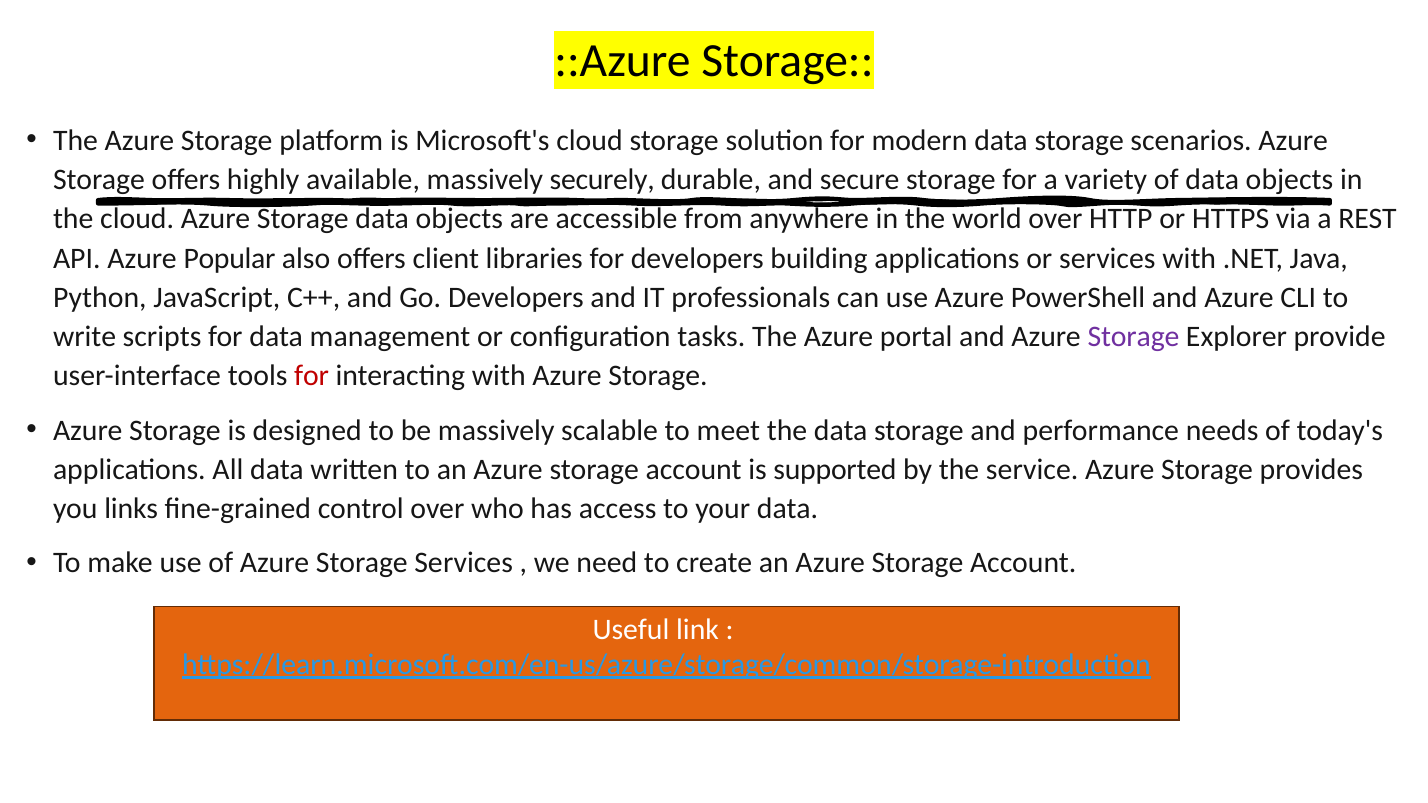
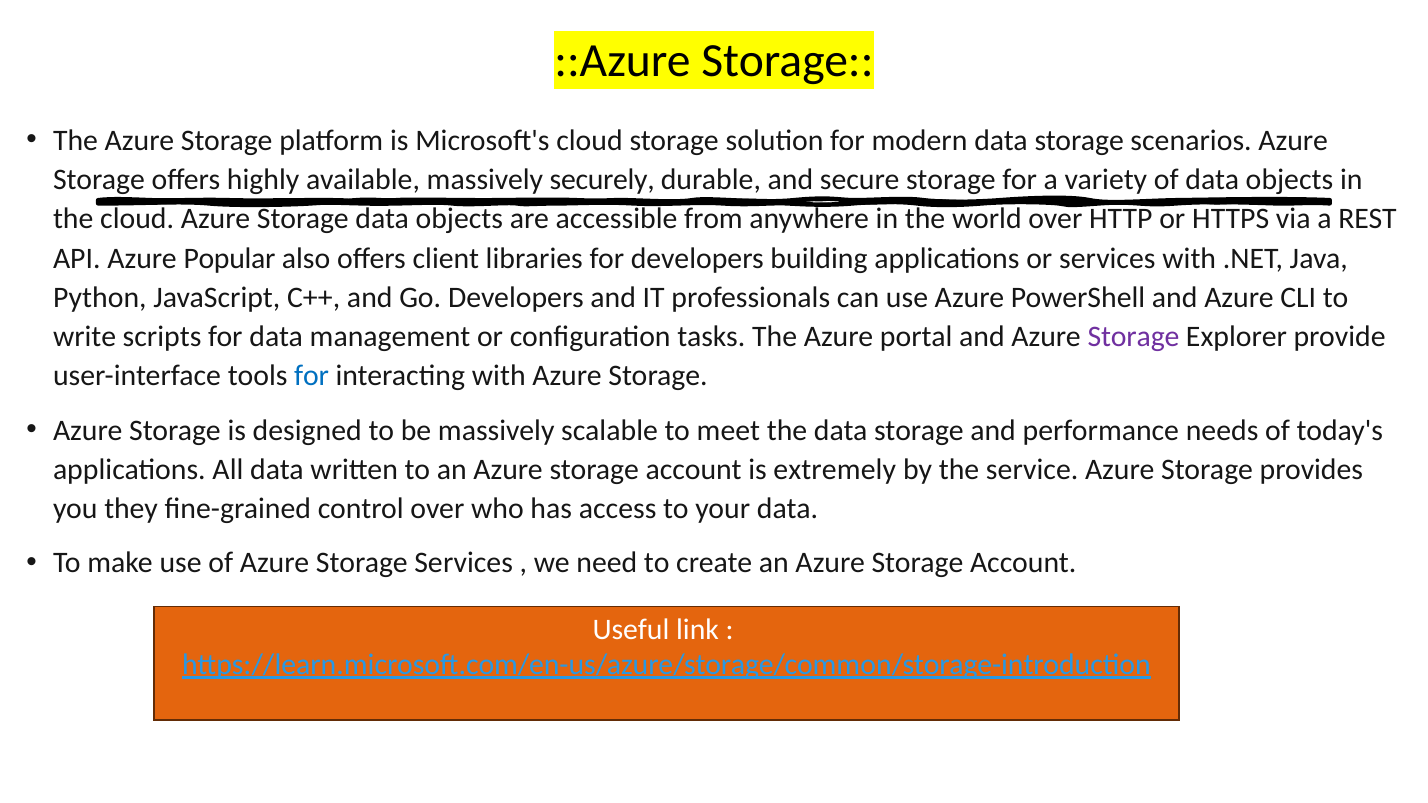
for colour: red -> blue (312, 376)
supported: supported -> extremely (835, 470)
links: links -> they (131, 509)
